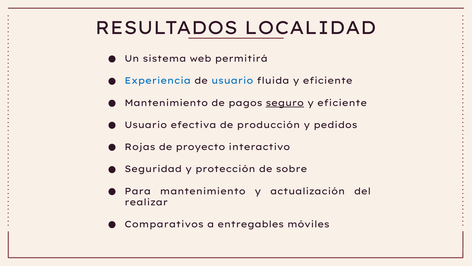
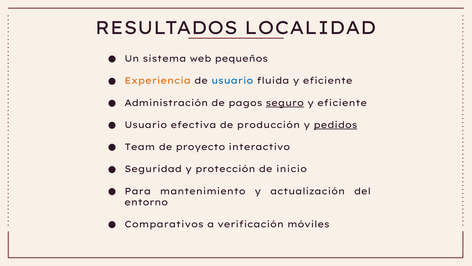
permitirá: permitirá -> pequeños (241, 59)
Experiencia colour: blue -> orange (158, 81)
Mantenimiento: Mantenimiento -> Administración (166, 103)
pedidos underline: none -> present (335, 125)
Rojas: Rojas -> Team (140, 147)
sobre: sobre -> inicio (292, 169)
realizar: realizar -> entorno (146, 202)
entregables: entregables -> verificación (251, 224)
